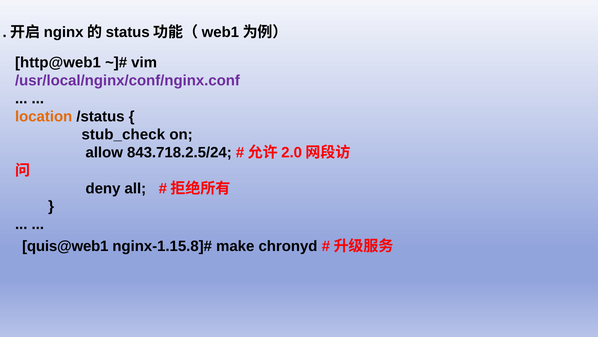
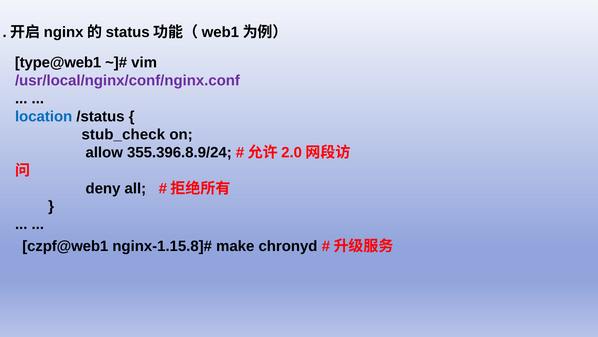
http@web1: http@web1 -> type@web1 (58, 62)
location colour: orange -> blue (44, 116)
843.718.2.5/24: 843.718.2.5/24 -> 355.396.8.9/24 (179, 152)
quis@web1: quis@web1 -> czpf@web1 (65, 246)
